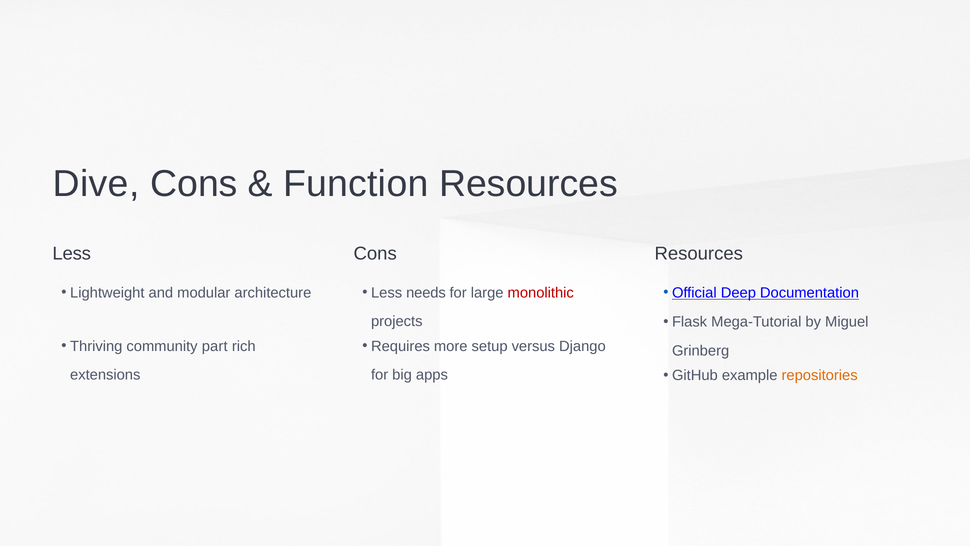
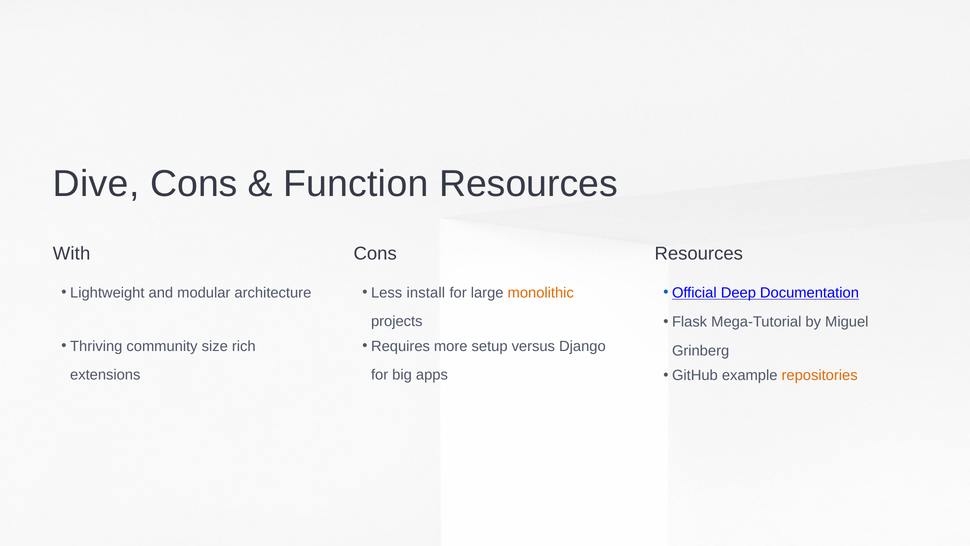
Less: Less -> With (72, 254)
needs: needs -> install (426, 293)
monolithic colour: red -> orange (541, 293)
part: part -> size (215, 346)
